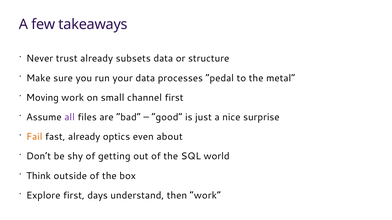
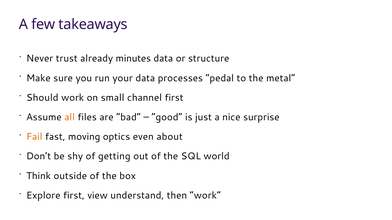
subsets: subsets -> minutes (133, 59)
Moving: Moving -> Should (42, 98)
all colour: purple -> orange (70, 117)
fast already: already -> moving (84, 137)
days: days -> view (98, 196)
